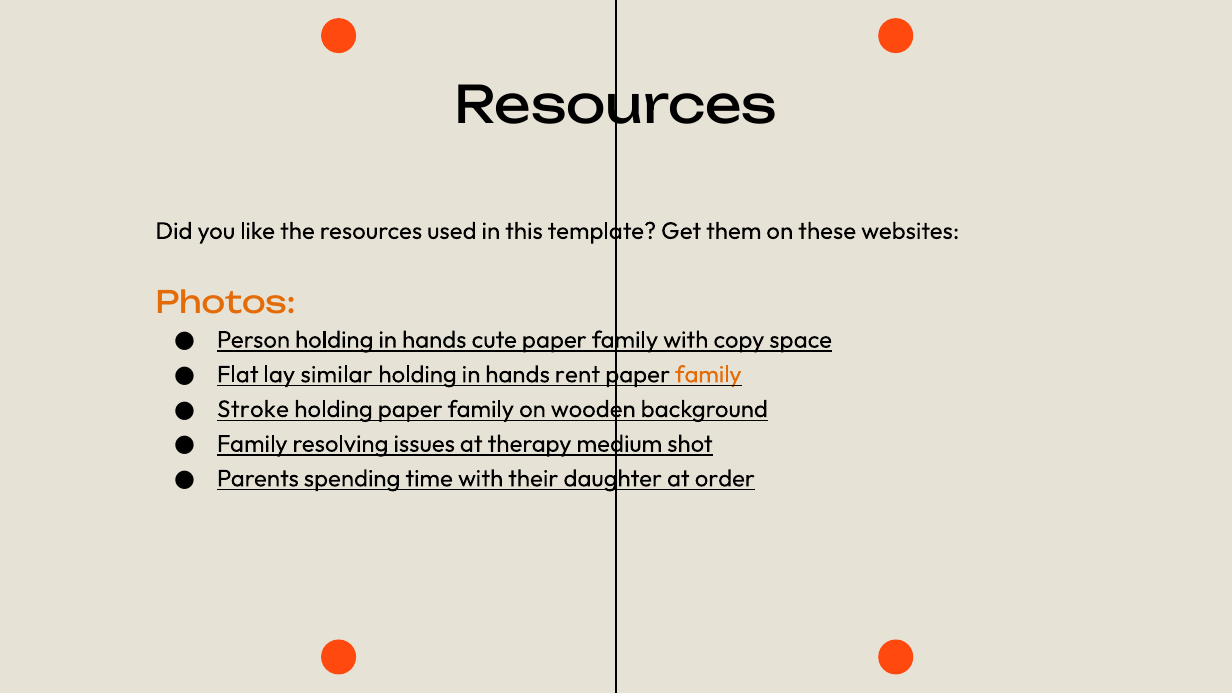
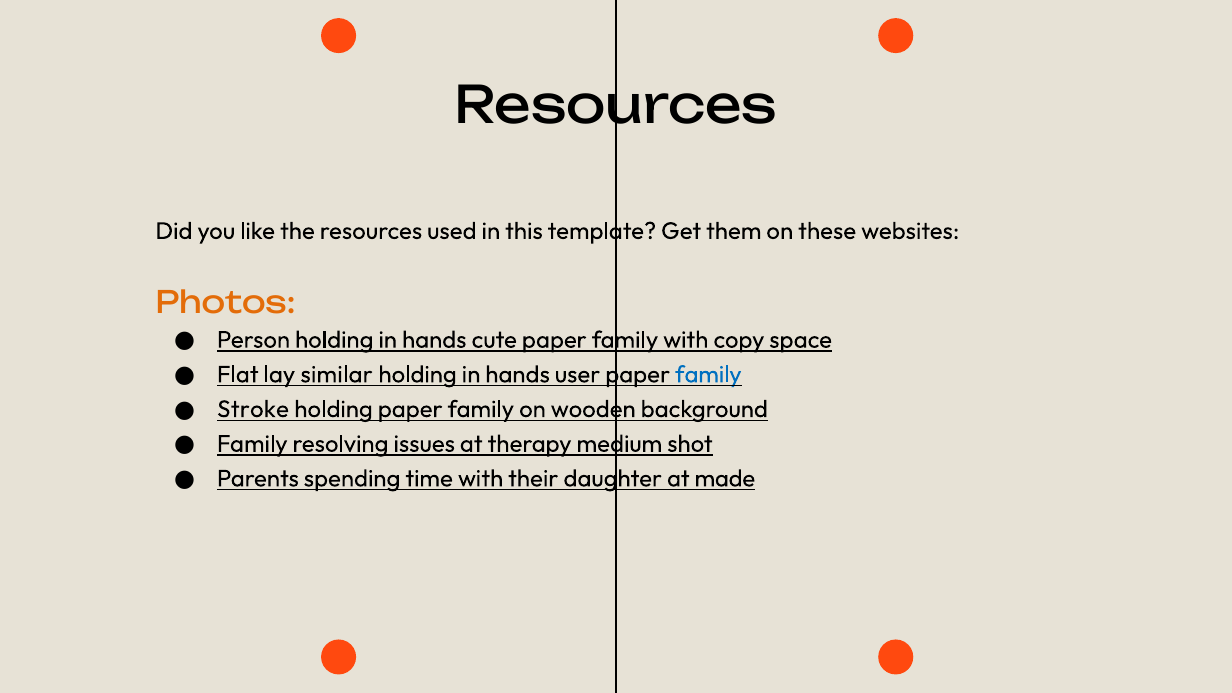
rent: rent -> user (578, 374)
family colour: orange -> blue (708, 374)
order: order -> made (725, 479)
